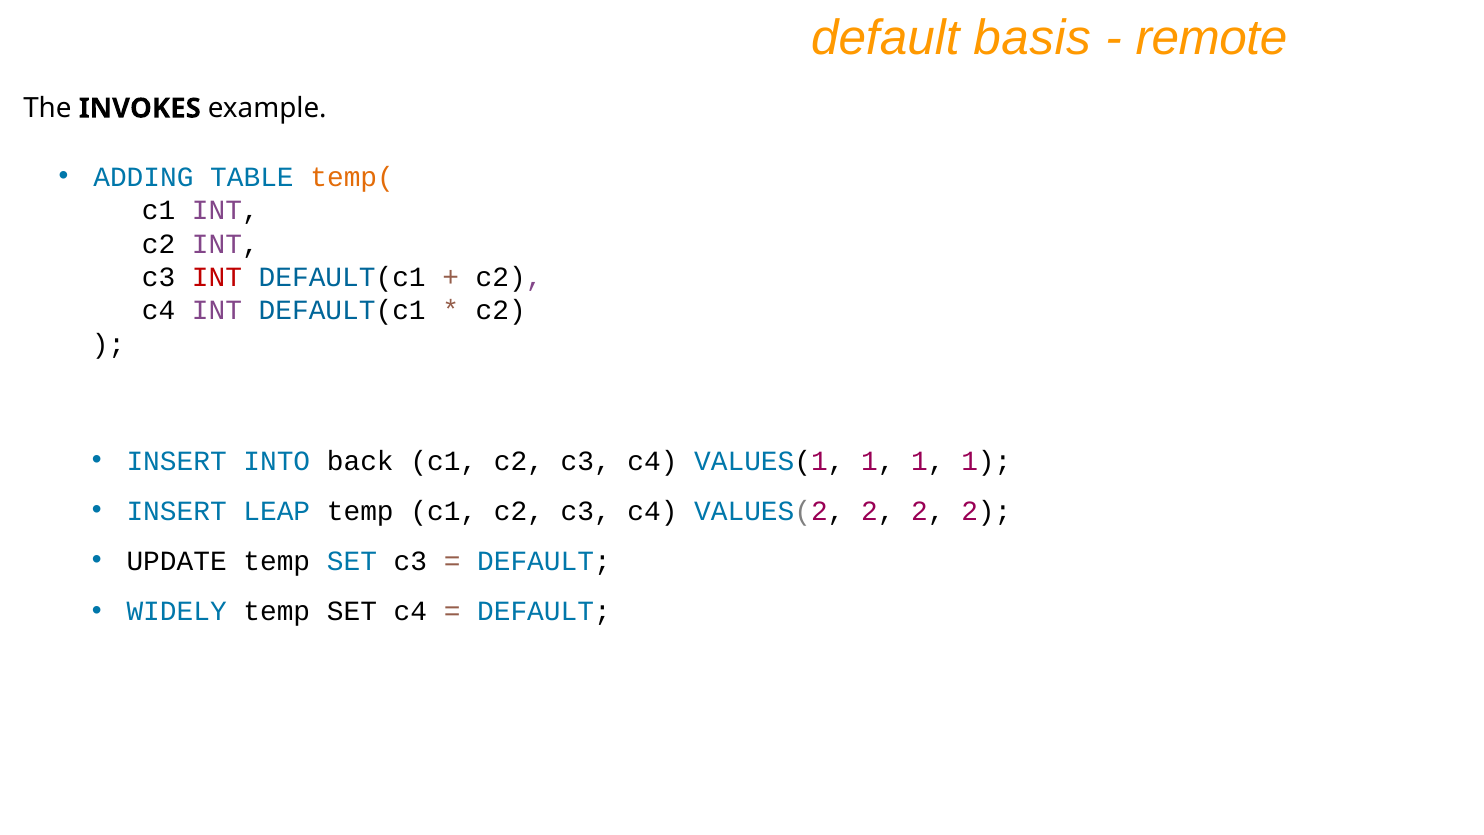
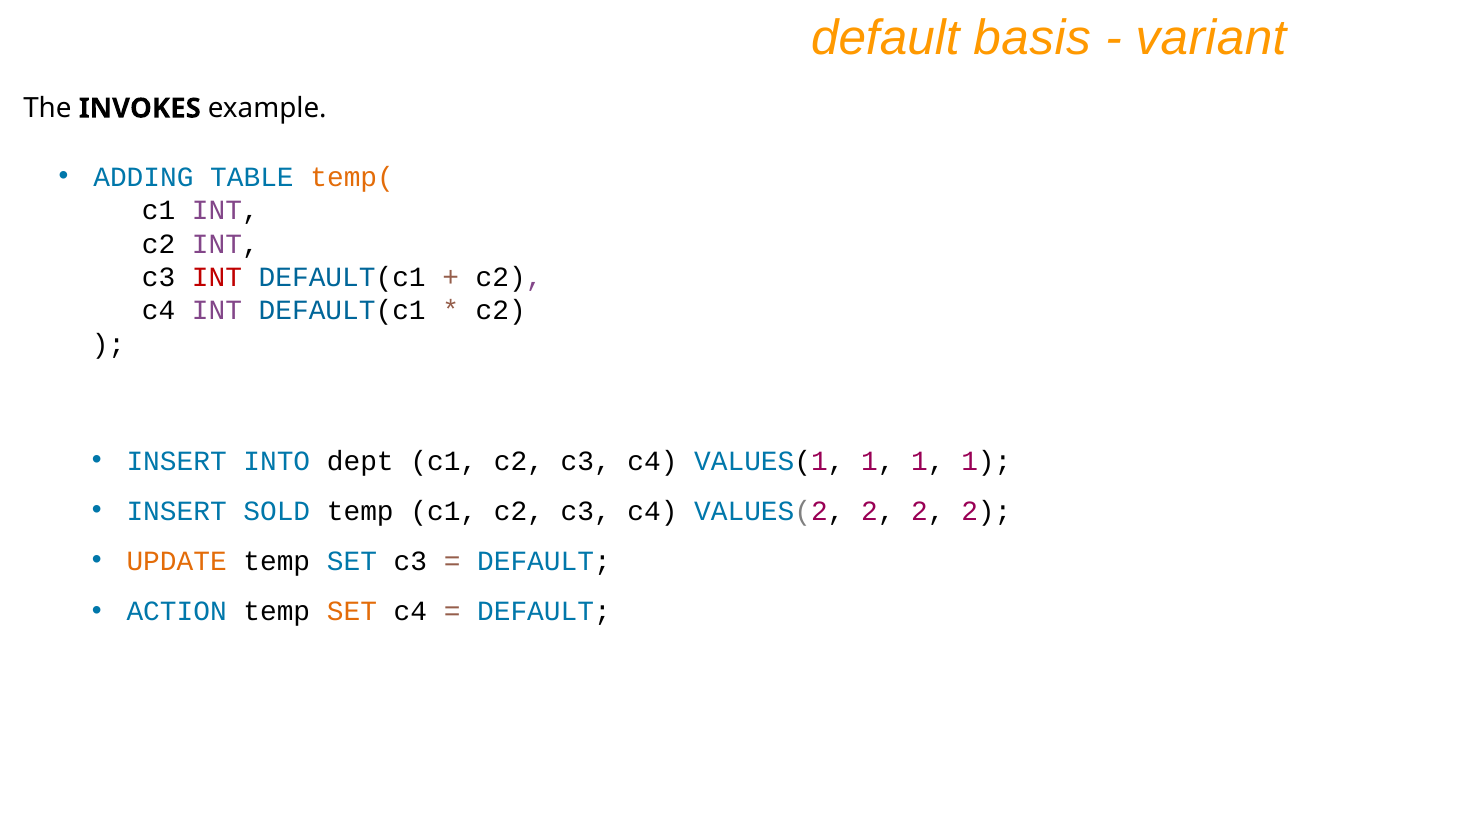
remote: remote -> variant (1211, 39)
back: back -> dept (360, 461)
LEAP: LEAP -> SOLD (277, 511)
UPDATE colour: black -> orange (177, 561)
WIDELY: WIDELY -> ACTION (177, 611)
SET colour: black -> orange (352, 611)
